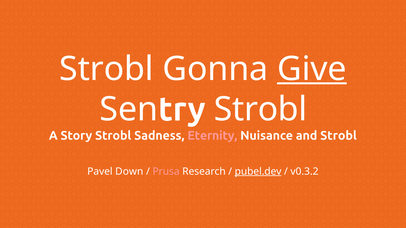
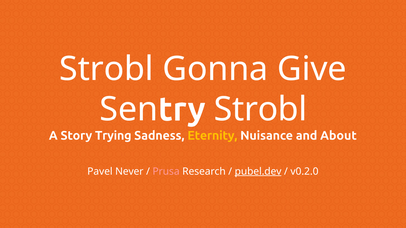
Give underline: present -> none (312, 69)
Story Strobl: Strobl -> Trying (113, 136)
Eternity colour: pink -> yellow (212, 136)
and Strobl: Strobl -> About (338, 136)
Down: Down -> Never (129, 172)
v0.3.2: v0.3.2 -> v0.2.0 (304, 172)
